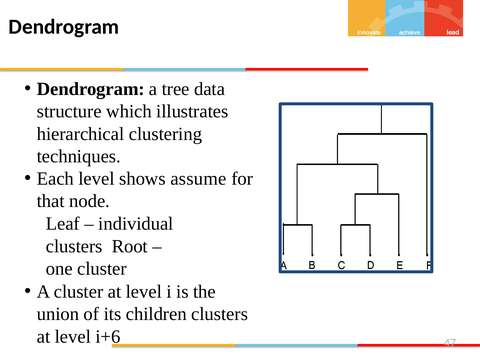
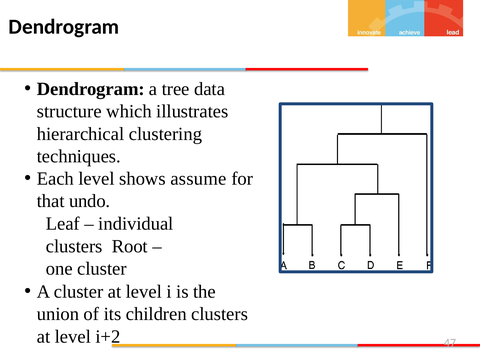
node: node -> undo (90, 201)
i+6: i+6 -> i+2 (108, 337)
